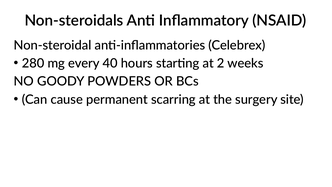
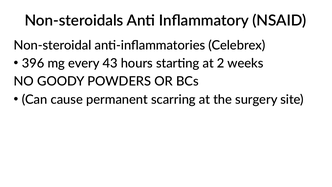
280: 280 -> 396 (33, 63)
40: 40 -> 43 (110, 63)
